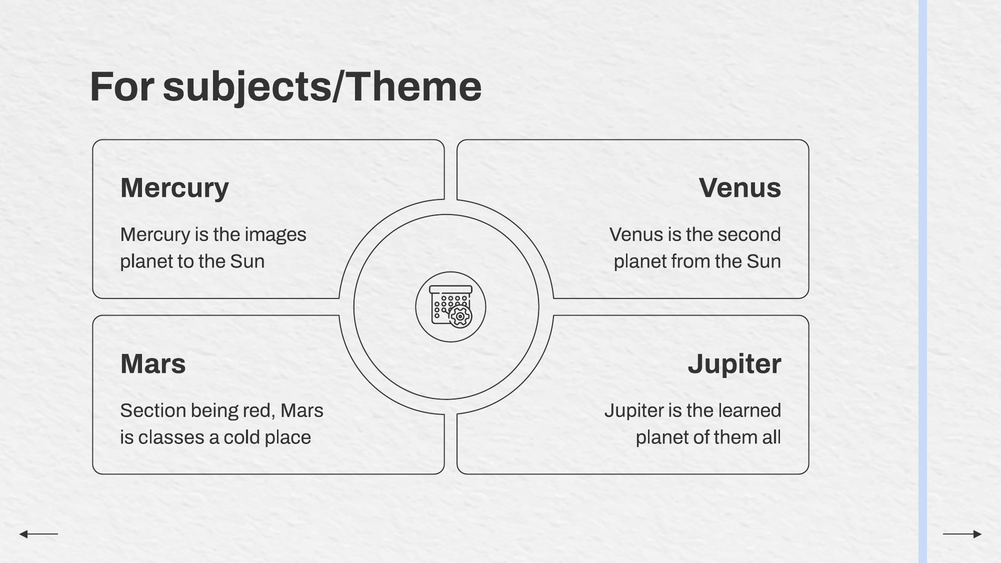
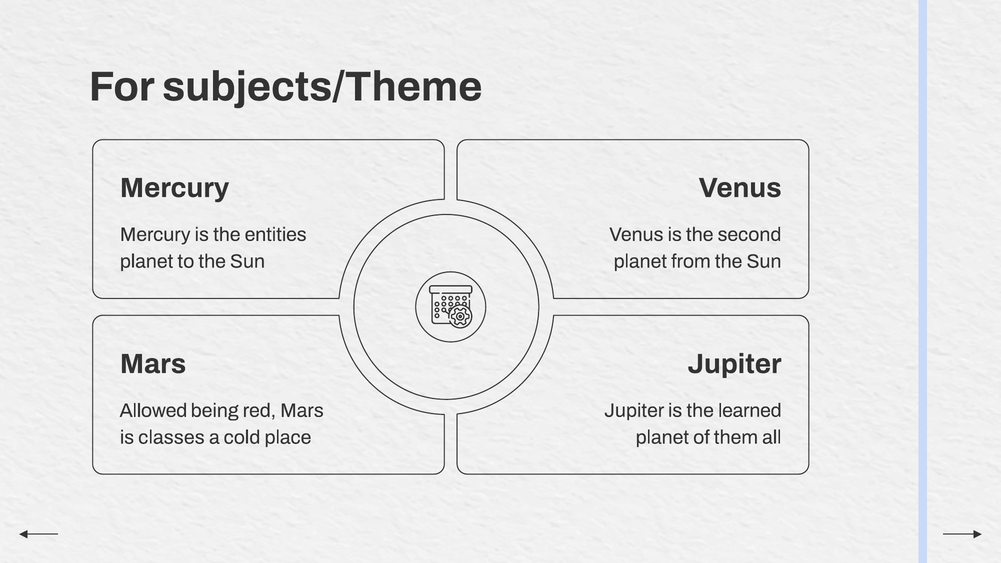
images: images -> entities (276, 234)
Section: Section -> Allowed (153, 411)
